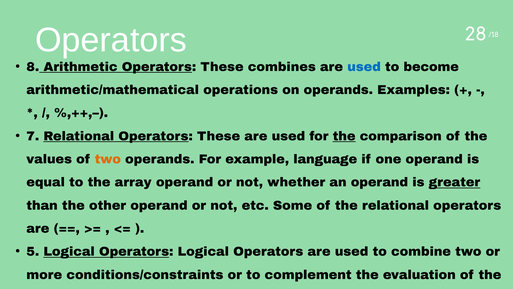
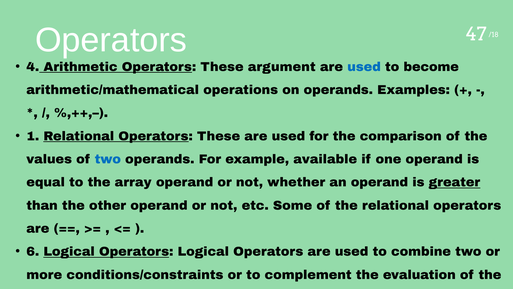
28: 28 -> 47 (476, 34)
8: 8 -> 4 (33, 67)
combines: combines -> argument (282, 67)
7: 7 -> 1 (33, 136)
the underline: present -> none (344, 136)
two colour: orange -> blue (108, 159)
language: language -> available (325, 159)
5: 5 -> 6 (33, 251)
